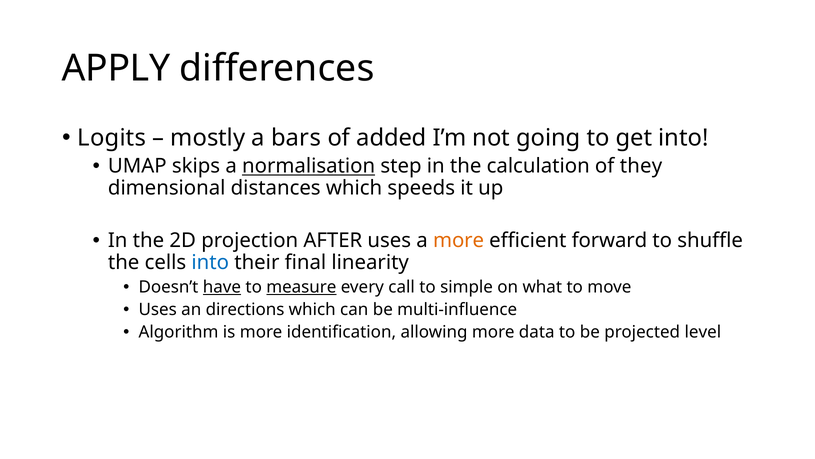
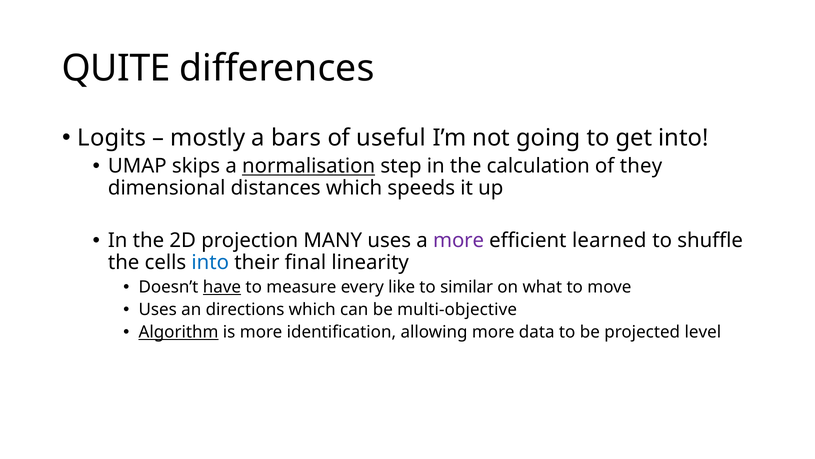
APPLY: APPLY -> QUITE (116, 68)
added: added -> useful (391, 138)
AFTER: AFTER -> MANY (333, 240)
more colour: orange -> purple (459, 240)
forward: forward -> learned (609, 240)
measure underline: present -> none (301, 287)
call: call -> like (402, 287)
simple: simple -> similar (467, 287)
multi-influence: multi-influence -> multi-objective (457, 309)
Algorithm underline: none -> present (179, 332)
